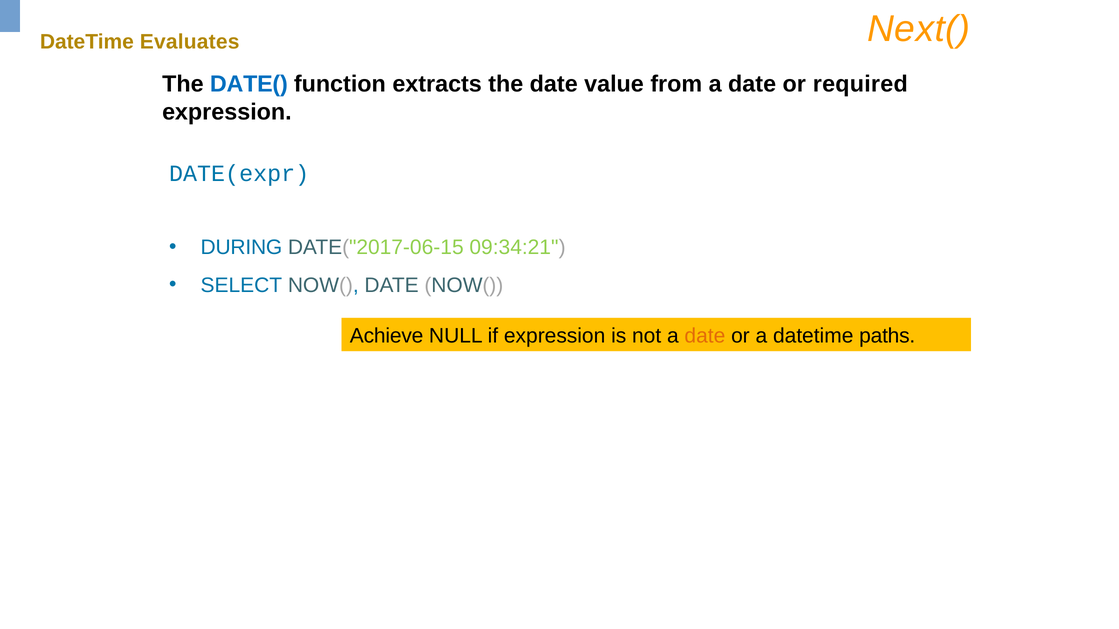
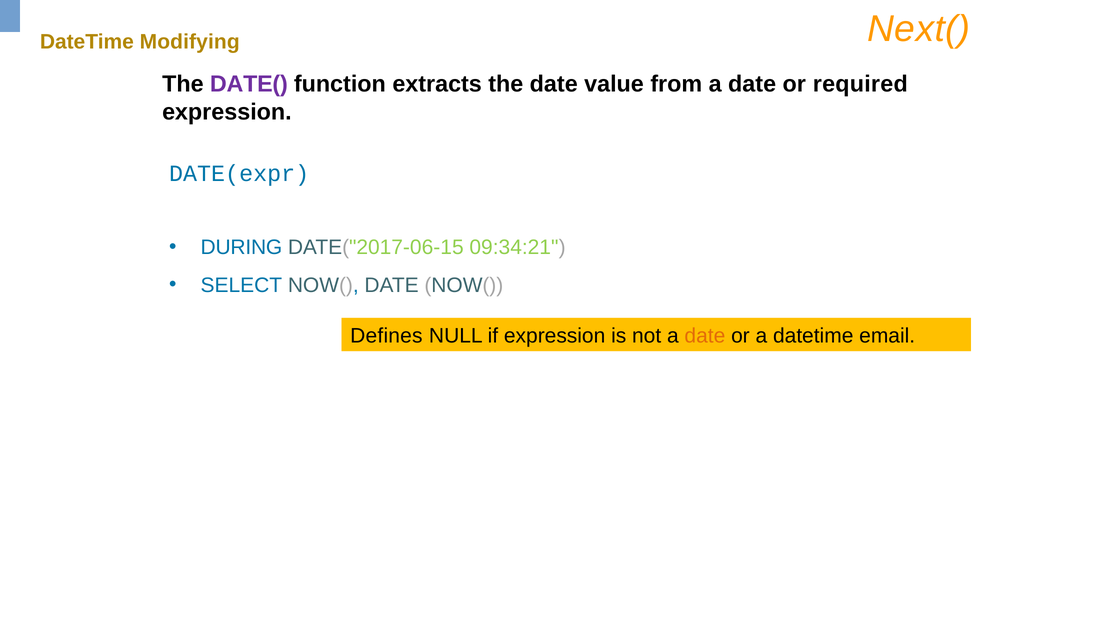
Evaluates: Evaluates -> Modifying (190, 42)
DATE( colour: blue -> purple (249, 84)
Achieve: Achieve -> Defines (386, 336)
paths: paths -> email (887, 336)
